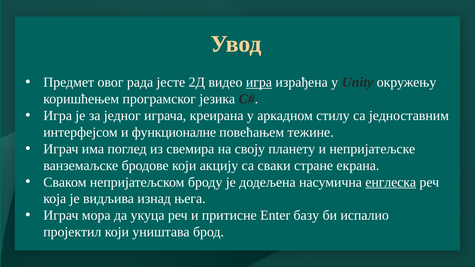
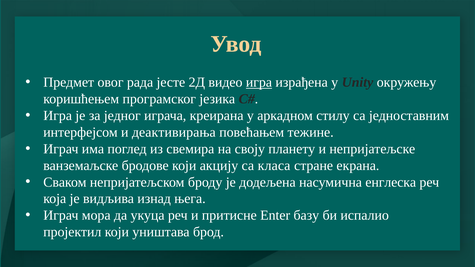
функционалне: функционалне -> деактивирања (174, 132)
сваки: сваки -> класа (274, 166)
енглеска underline: present -> none (391, 182)
